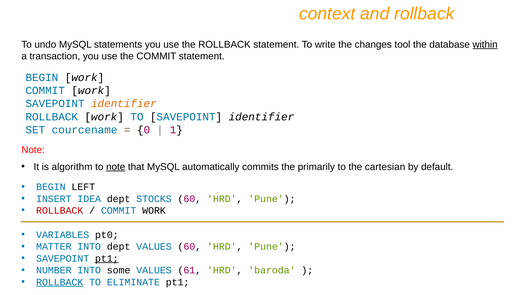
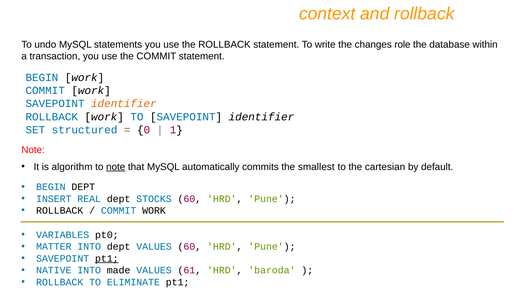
tool: tool -> role (402, 45)
within underline: present -> none (485, 45)
courcename: courcename -> structured (85, 130)
primarily: primarily -> smallest (316, 167)
BEGIN LEFT: LEFT -> DEPT (83, 187)
IDEA: IDEA -> REAL (89, 199)
ROLLBACK colour: red -> black (60, 210)
NUMBER: NUMBER -> NATIVE (54, 270)
some: some -> made (119, 270)
ROLLBACK underline: present -> none (60, 282)
